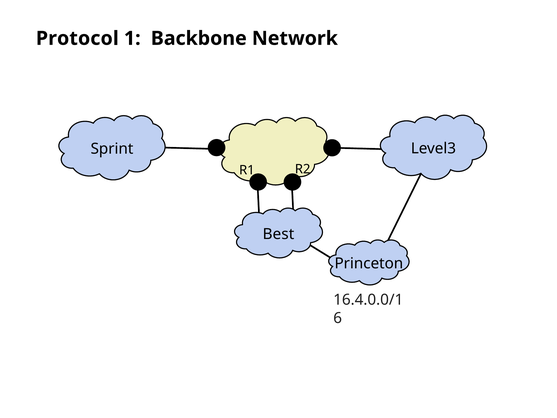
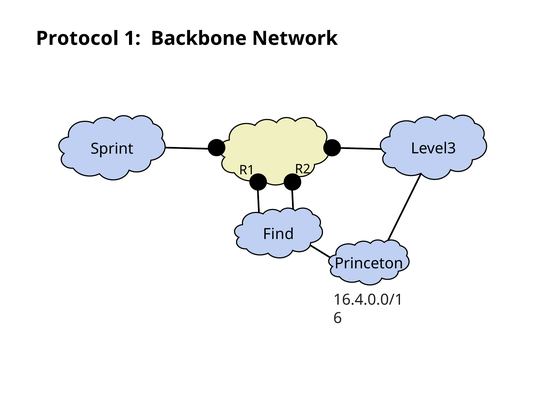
Best: Best -> Find (278, 234)
